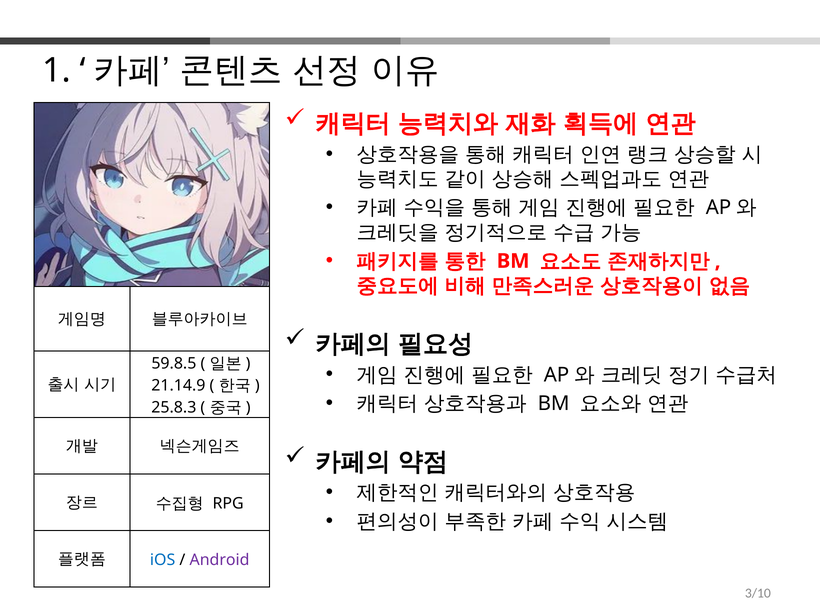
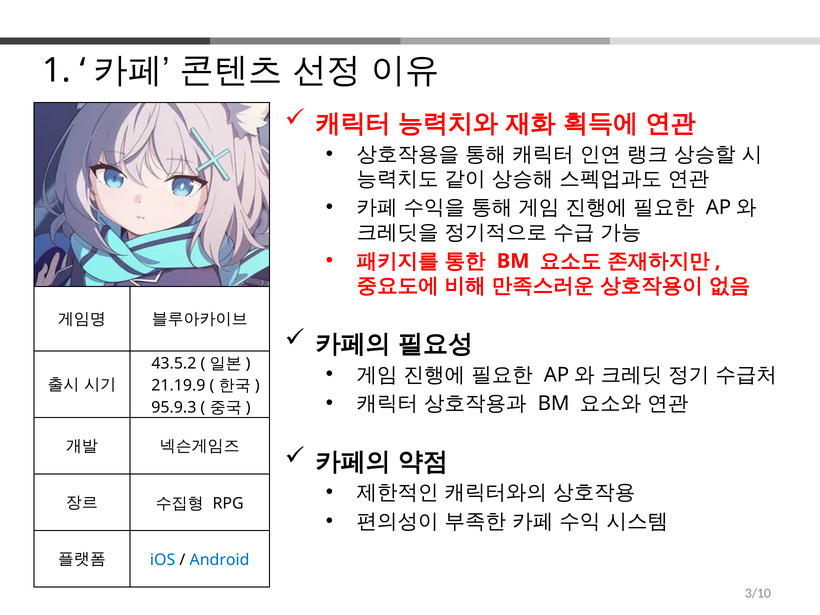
59.8.5: 59.8.5 -> 43.5.2 (174, 364)
21.14.9: 21.14.9 -> 21.19.9 (178, 385)
25.8.3: 25.8.3 -> 95.9.3 (174, 407)
Android colour: purple -> blue (220, 560)
